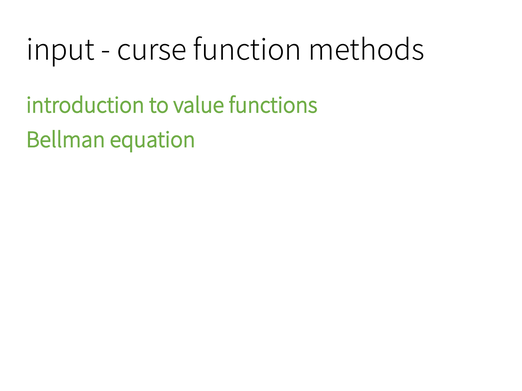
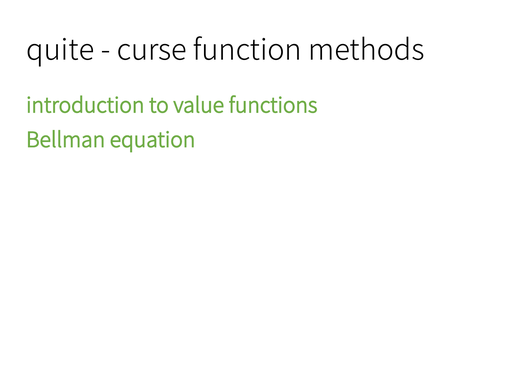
input: input -> quite (60, 50)
